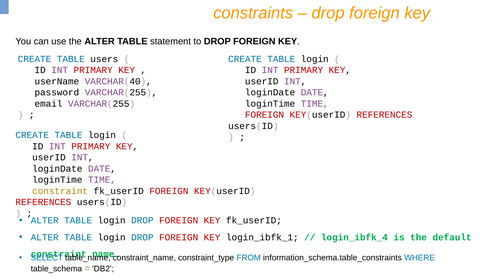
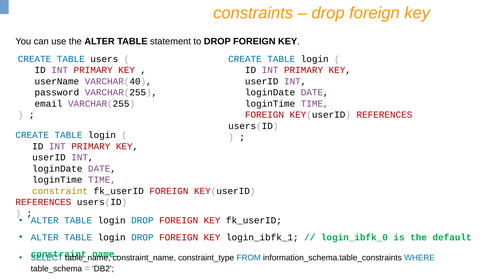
login_ibfk_4: login_ibfk_4 -> login_ibfk_0 (354, 237)
